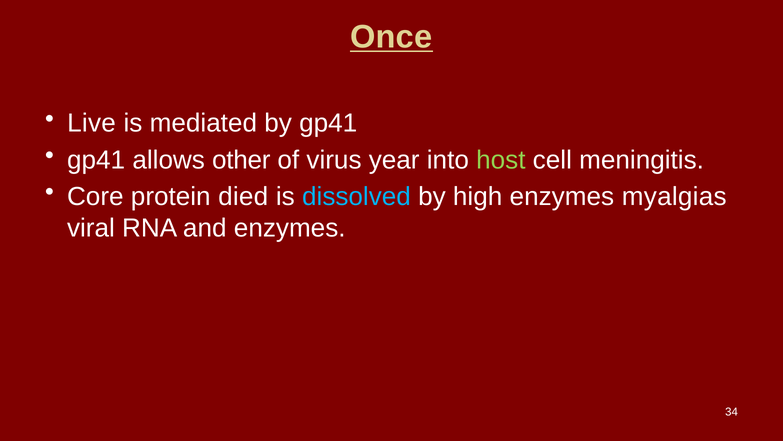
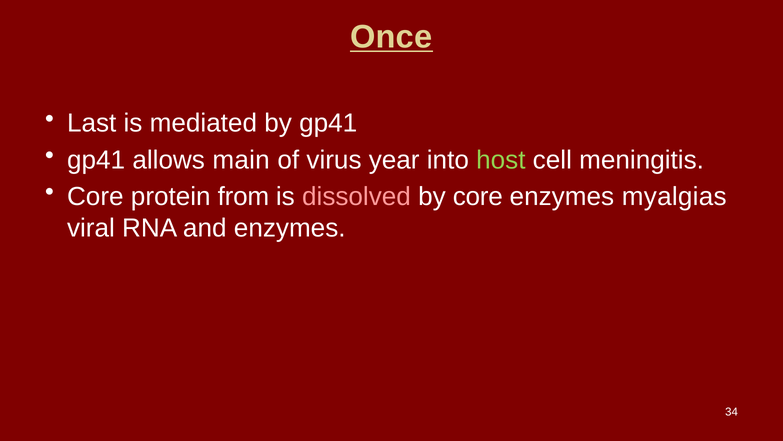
Live: Live -> Last (92, 123)
other: other -> main (241, 160)
died: died -> from (243, 196)
dissolved colour: light blue -> pink (356, 196)
by high: high -> core (478, 196)
